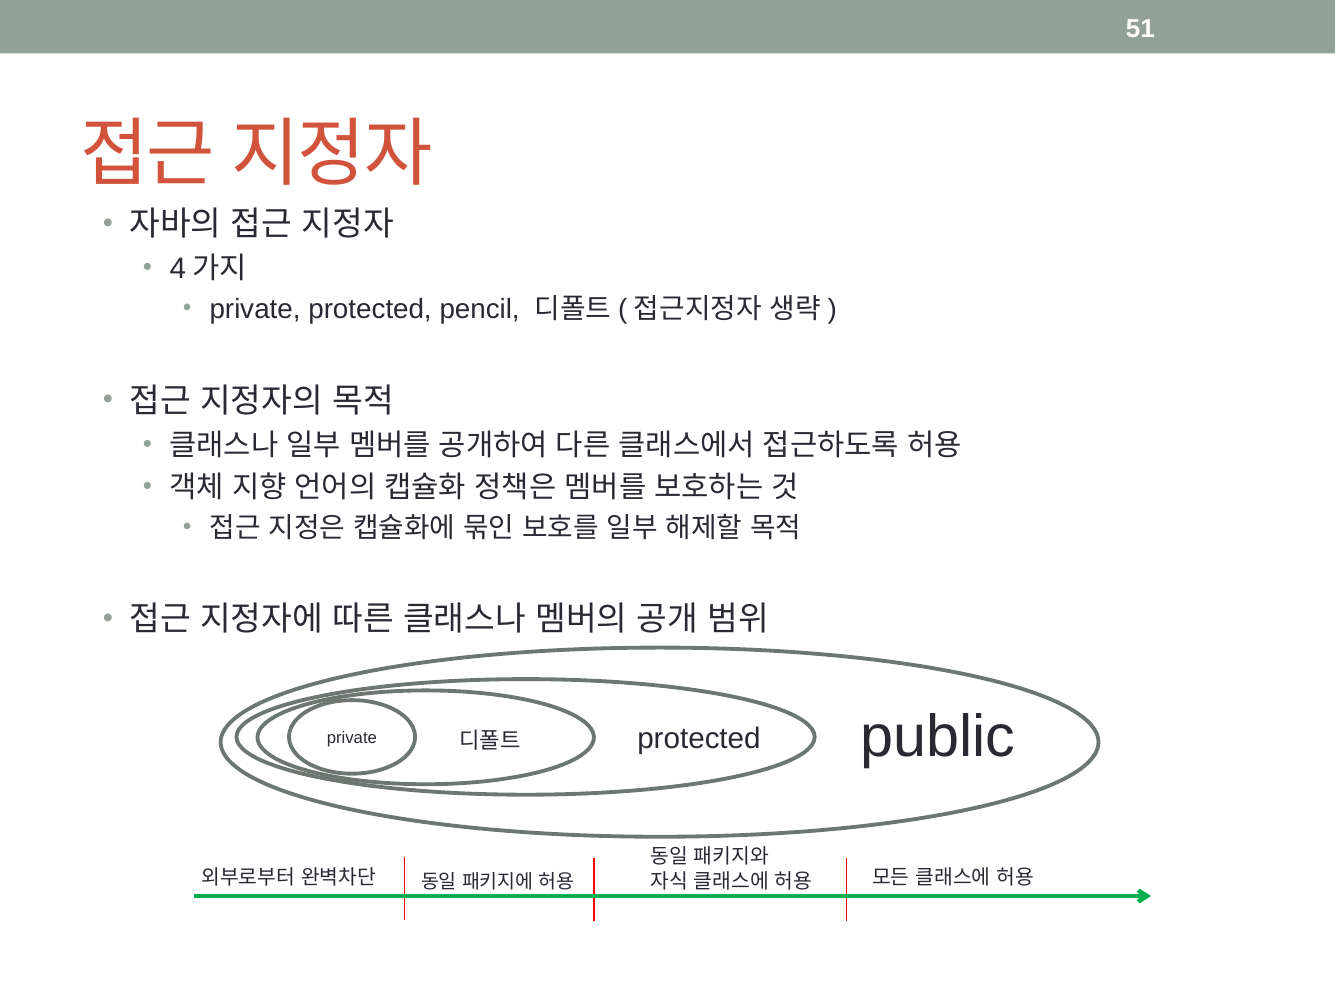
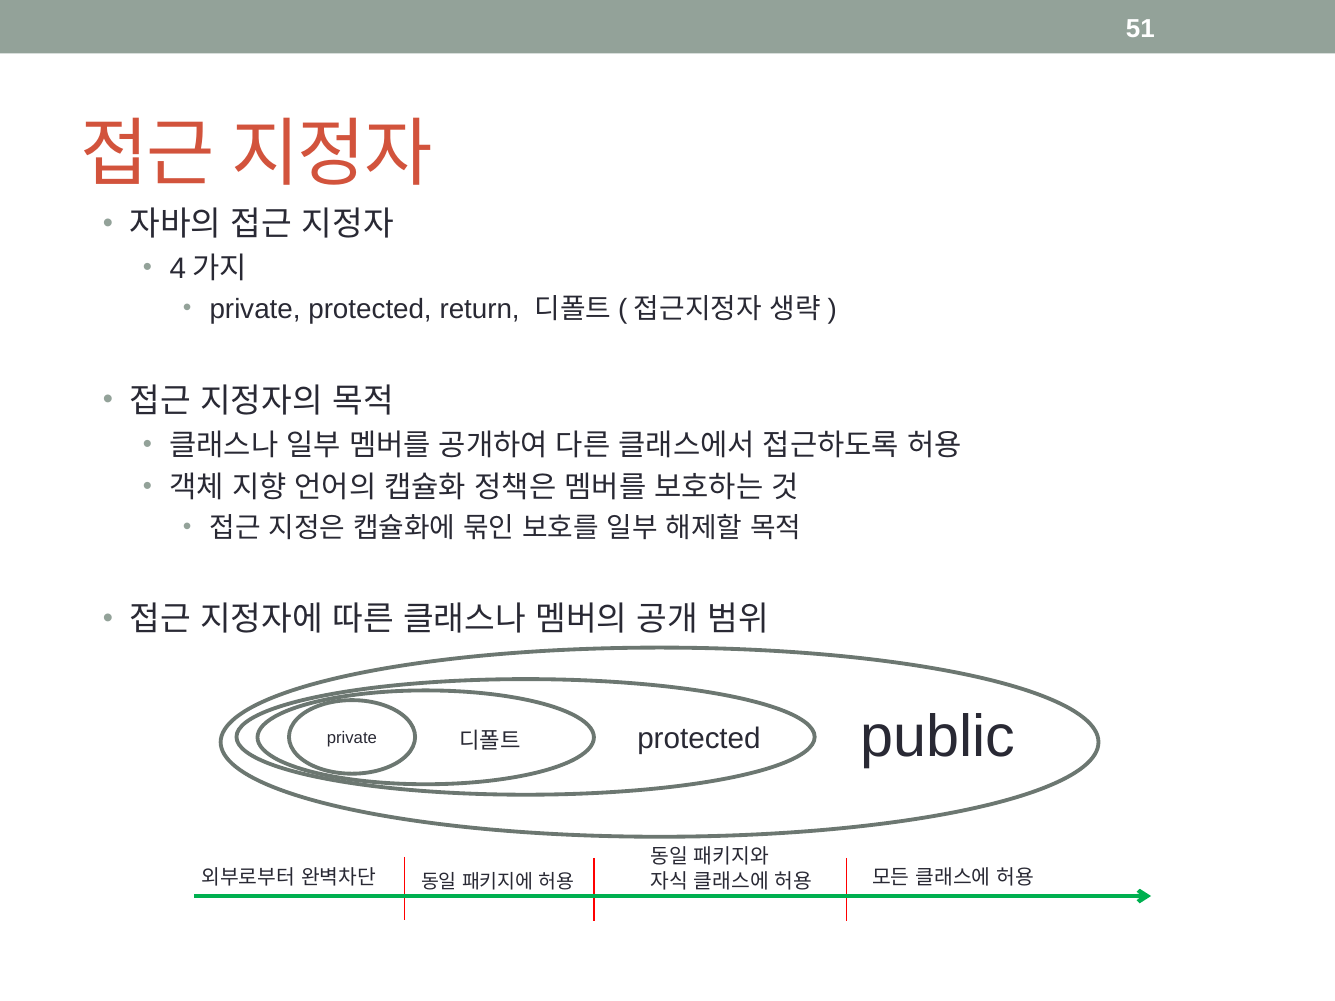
pencil: pencil -> return (480, 309)
